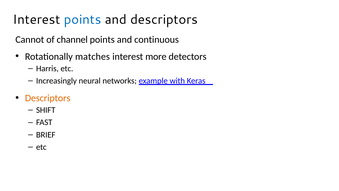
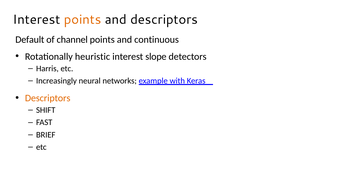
points colour: blue -> orange (83, 20)
Cannot: Cannot -> Default (30, 40)
matches: matches -> heuristic (93, 56)
more: more -> slope (156, 56)
